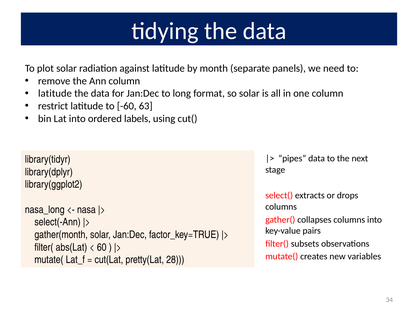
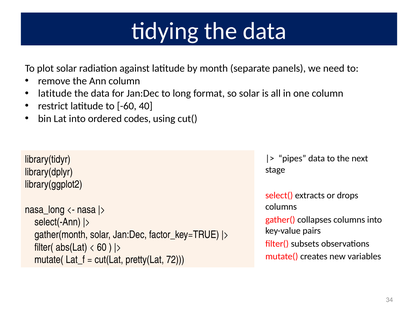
63: 63 -> 40 (146, 106)
labels: labels -> codes (137, 118)
28: 28 -> 72 (175, 259)
